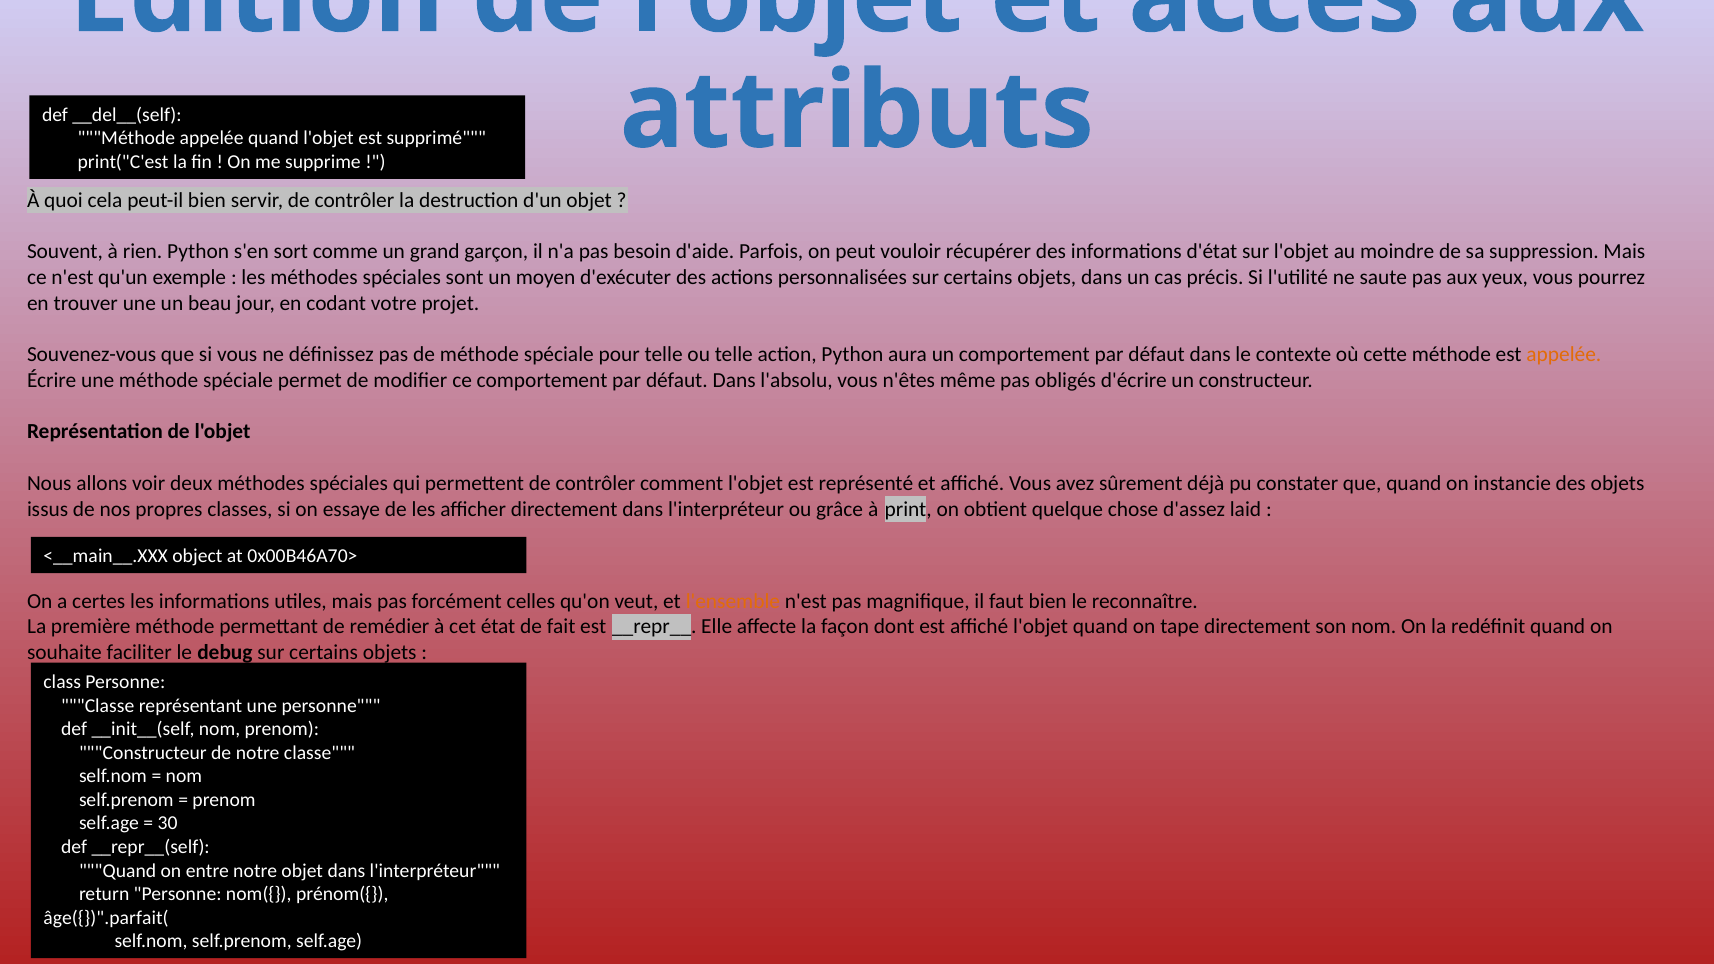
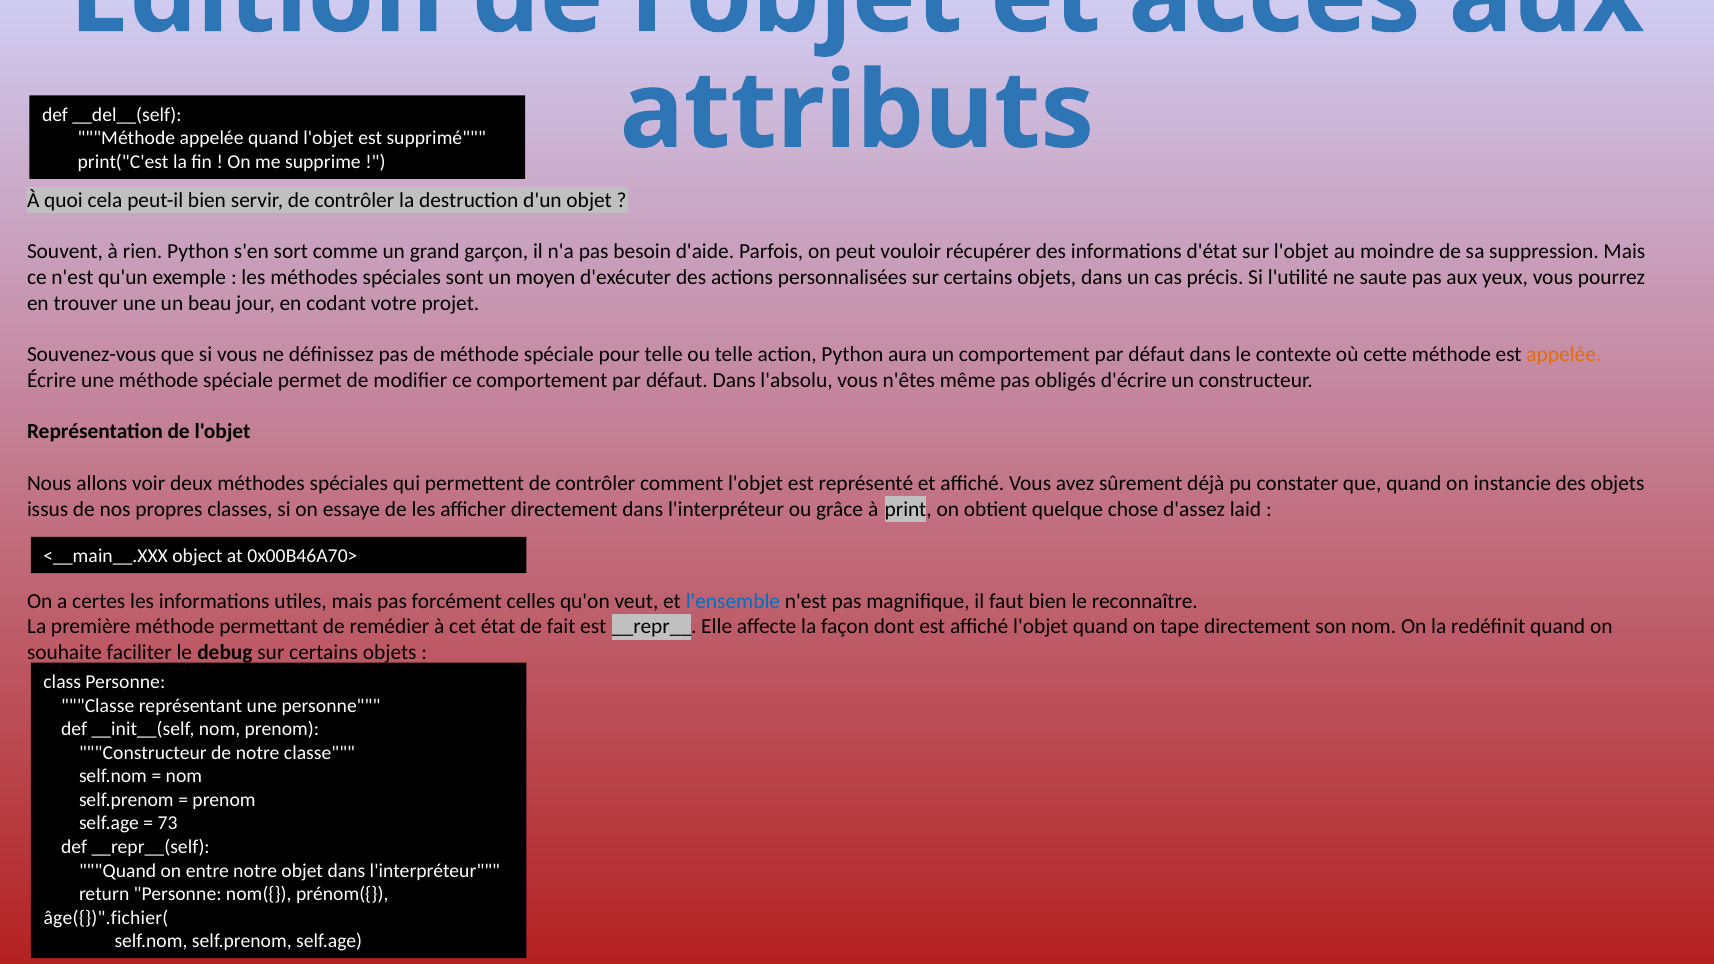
l'ensemble colour: orange -> blue (733, 601)
30: 30 -> 73 (168, 824)
âge({})".parfait(: âge({})".parfait( -> âge({})".fichier( (106, 918)
